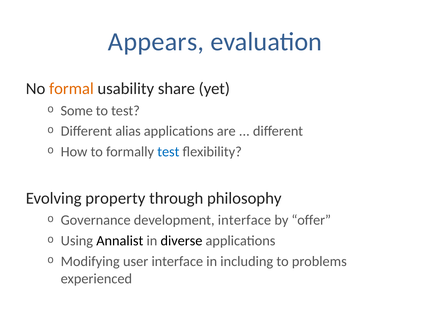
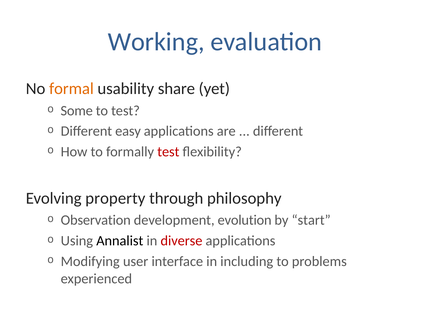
Appears: Appears -> Working (156, 42)
alias: alias -> easy (128, 131)
test colour: blue -> red (168, 152)
Governance: Governance -> Observation (96, 220)
development interface: interface -> evolution (245, 220)
offer: offer -> start (311, 220)
diverse colour: black -> red (181, 240)
